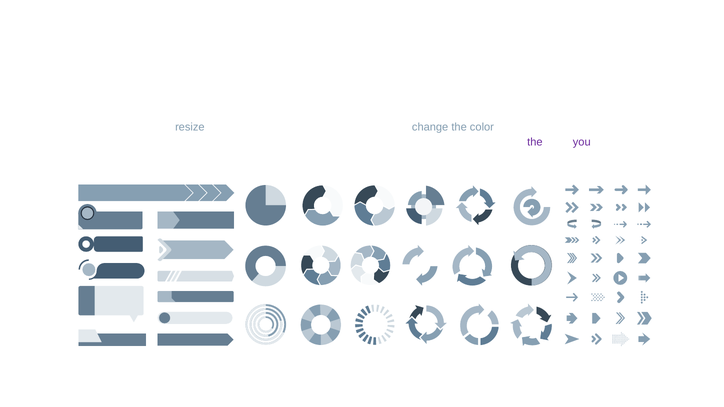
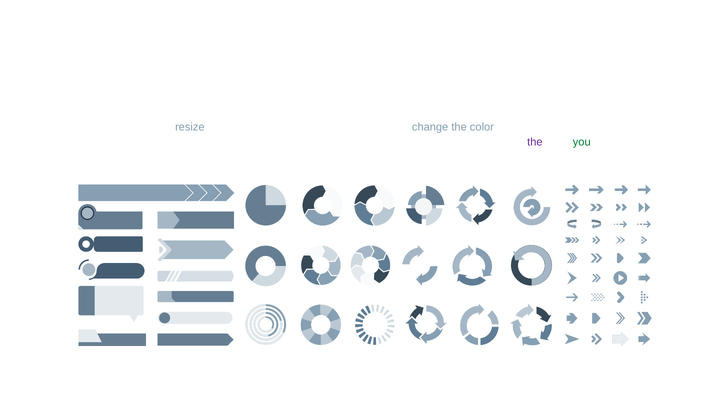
you colour: purple -> green (582, 142)
